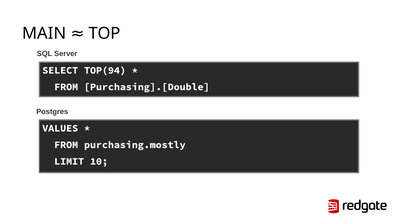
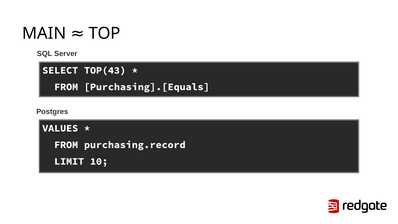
TOP(94: TOP(94 -> TOP(43 (105, 70)
Purchasing].[Double: Purchasing].[Double -> Purchasing].[Equals (147, 87)
purchasing.mostly: purchasing.mostly -> purchasing.record (135, 145)
